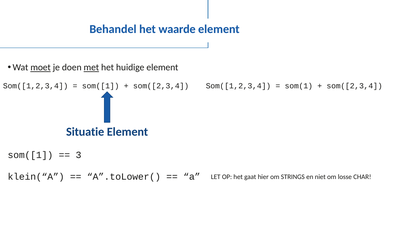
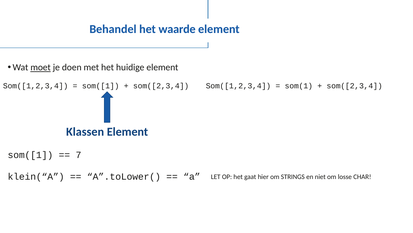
met underline: present -> none (91, 67)
Situatie: Situatie -> Klassen (85, 131)
3: 3 -> 7 (79, 154)
